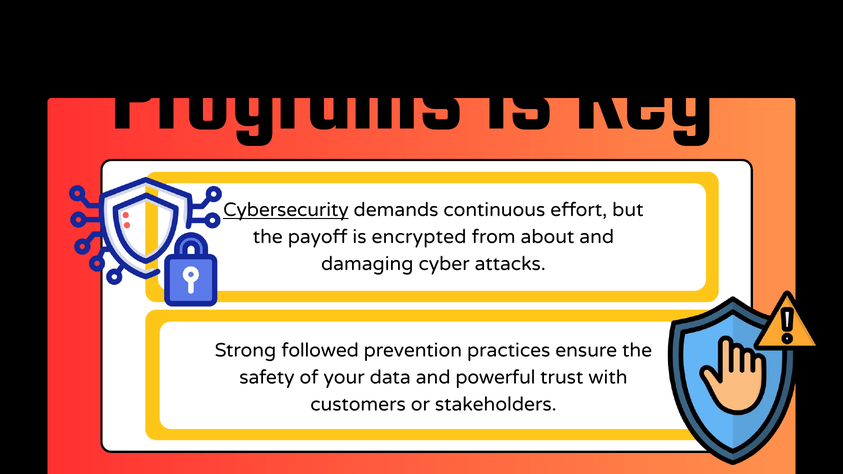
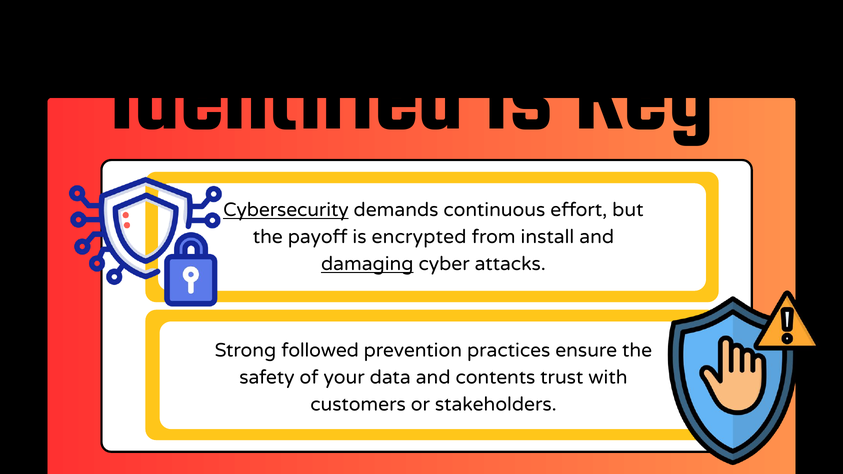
Programs: Programs -> Identified (287, 95)
about: about -> install (547, 237)
damaging underline: none -> present (367, 264)
powerful: powerful -> contents (495, 378)
